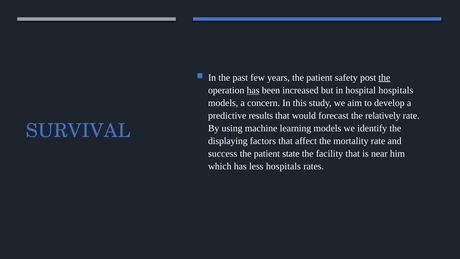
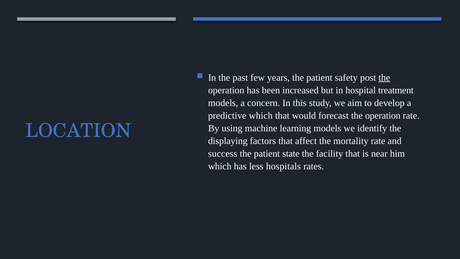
has underline: present -> none (253, 90)
hospital hospitals: hospitals -> treatment (396, 90)
predictive results: results -> which (261, 116)
forecast the relatively: relatively -> operation (383, 116)
SURVIVAL: SURVIVAL -> LOCATION (78, 131)
